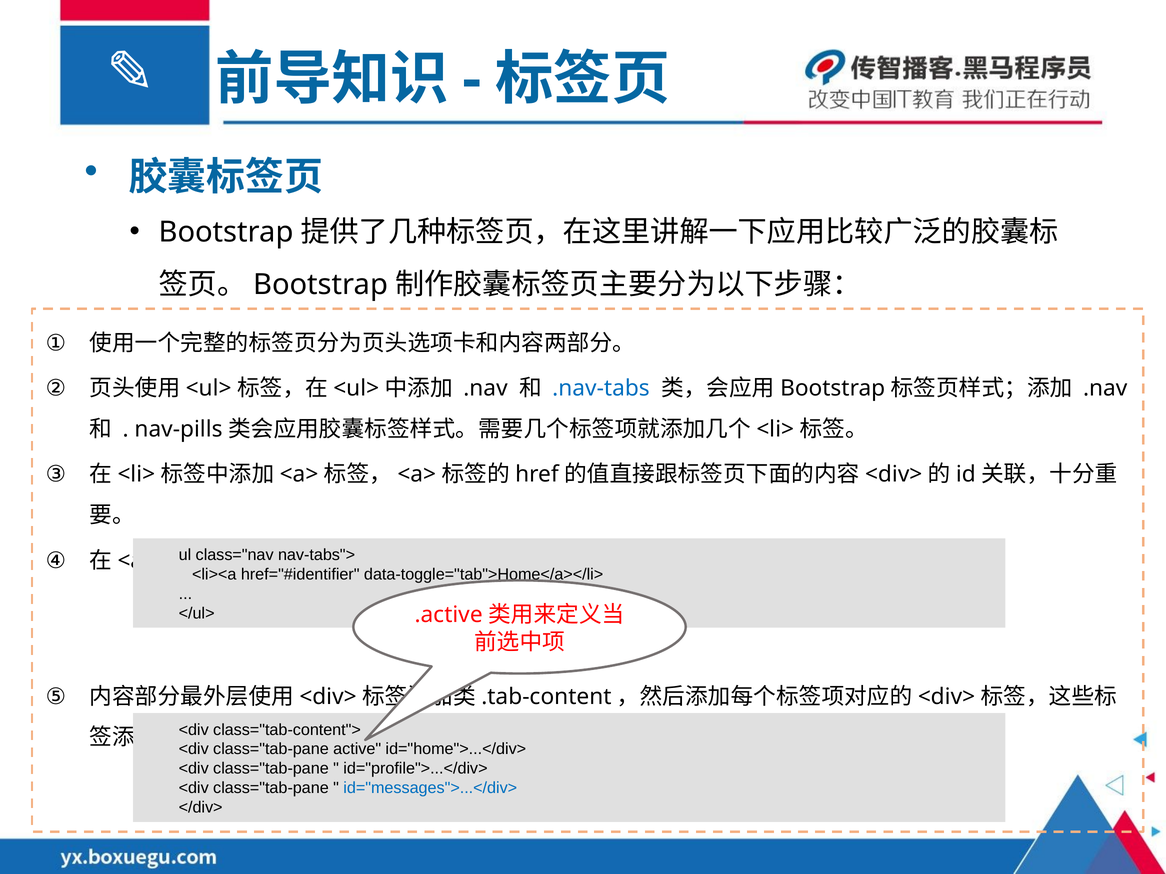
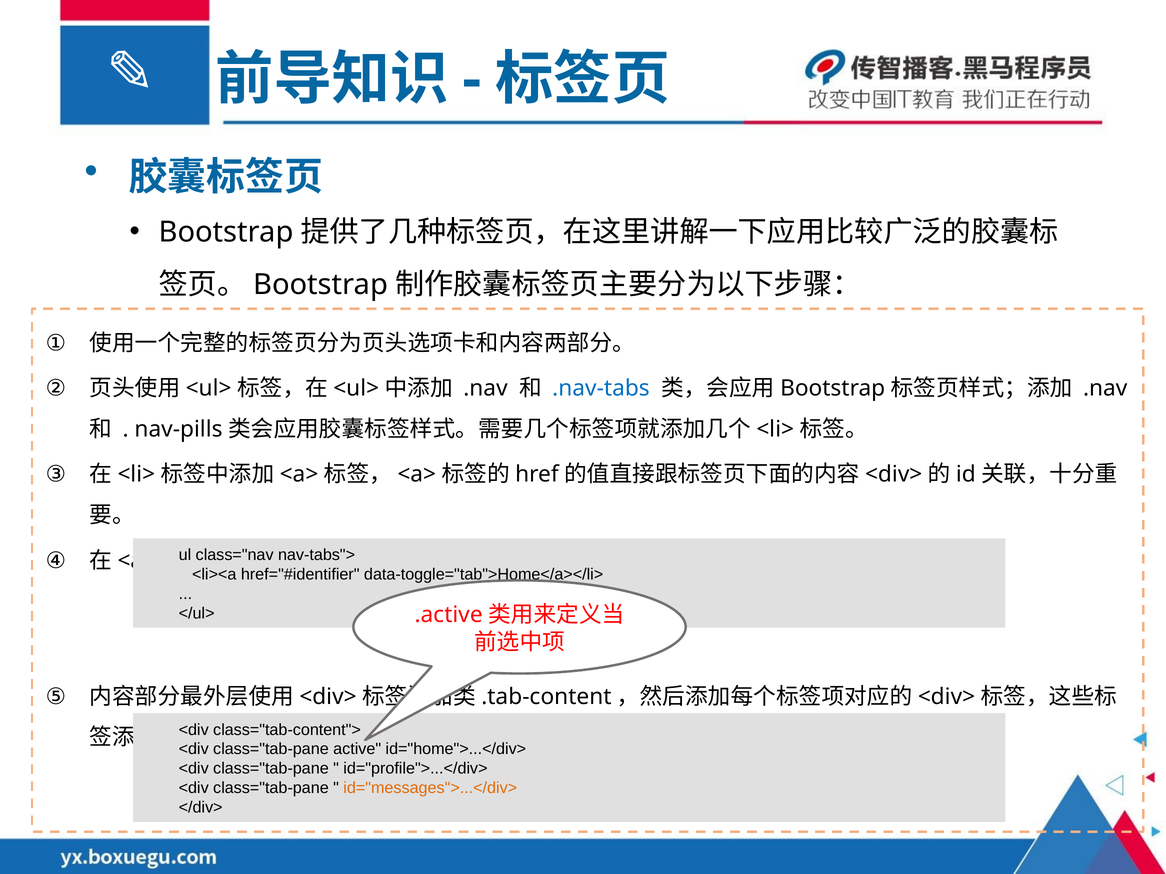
id="messages">...</div> colour: blue -> orange (430, 788)
